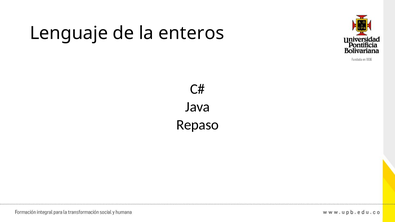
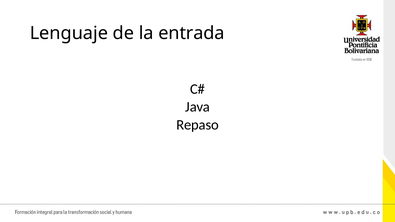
enteros: enteros -> entrada (191, 33)
